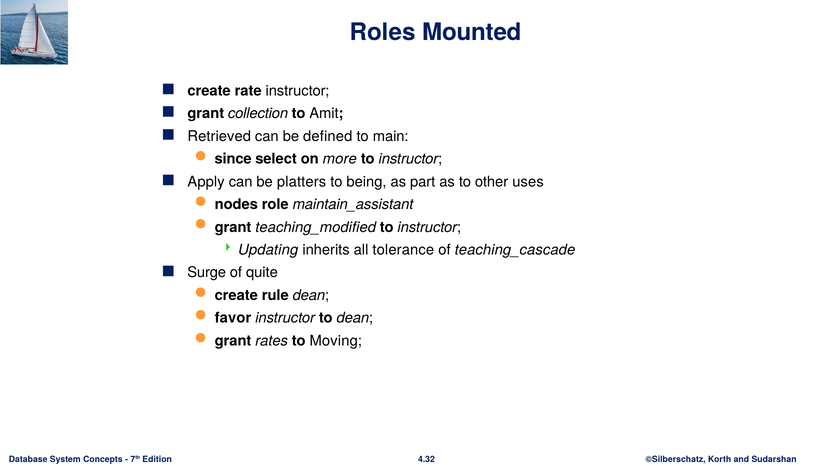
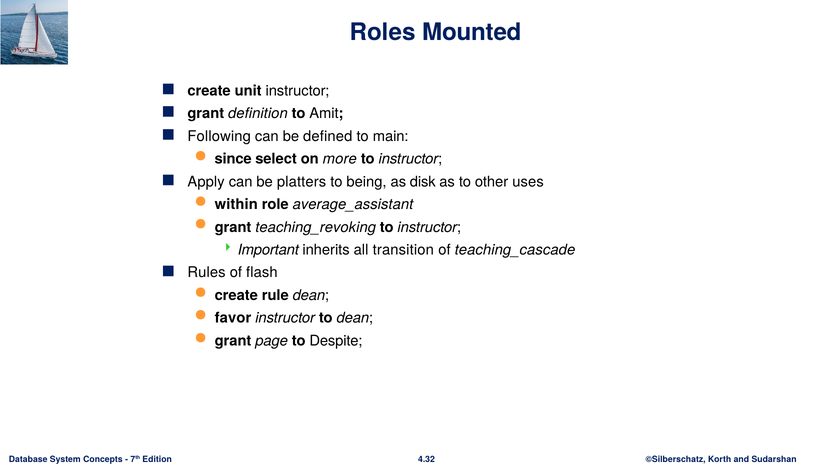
rate: rate -> unit (248, 91)
collection: collection -> definition (258, 114)
Retrieved: Retrieved -> Following (219, 136)
part: part -> disk (423, 182)
nodes: nodes -> within (236, 205)
maintain_assistant: maintain_assistant -> average_assistant (353, 205)
teaching_modified: teaching_modified -> teaching_revoking (316, 227)
Updating: Updating -> Important (268, 250)
tolerance: tolerance -> transition (403, 250)
Surge: Surge -> Rules (207, 273)
quite: quite -> flash (262, 273)
rates: rates -> page (272, 341)
Moving: Moving -> Despite (336, 341)
